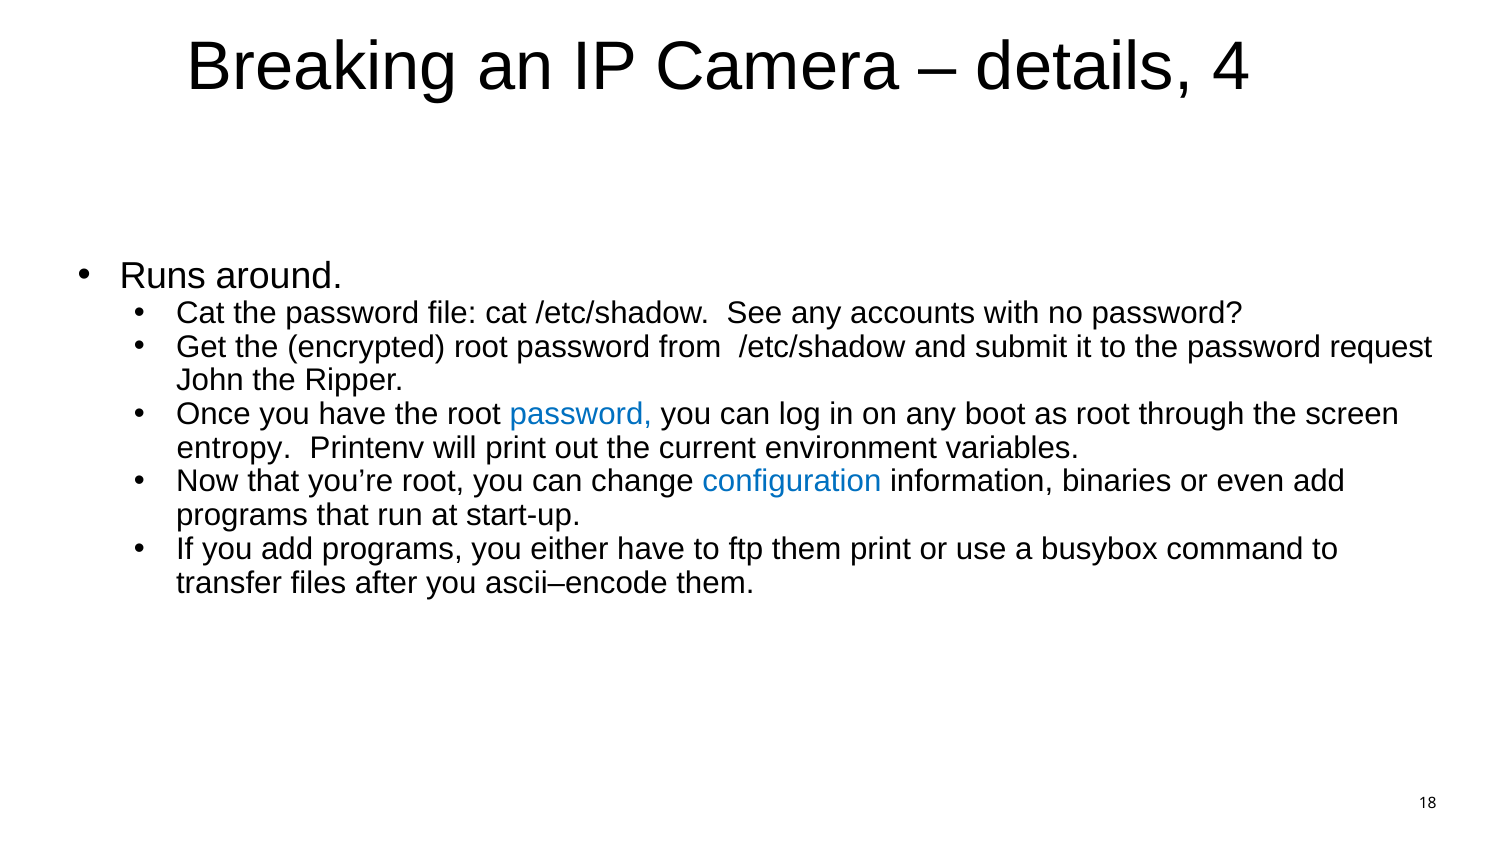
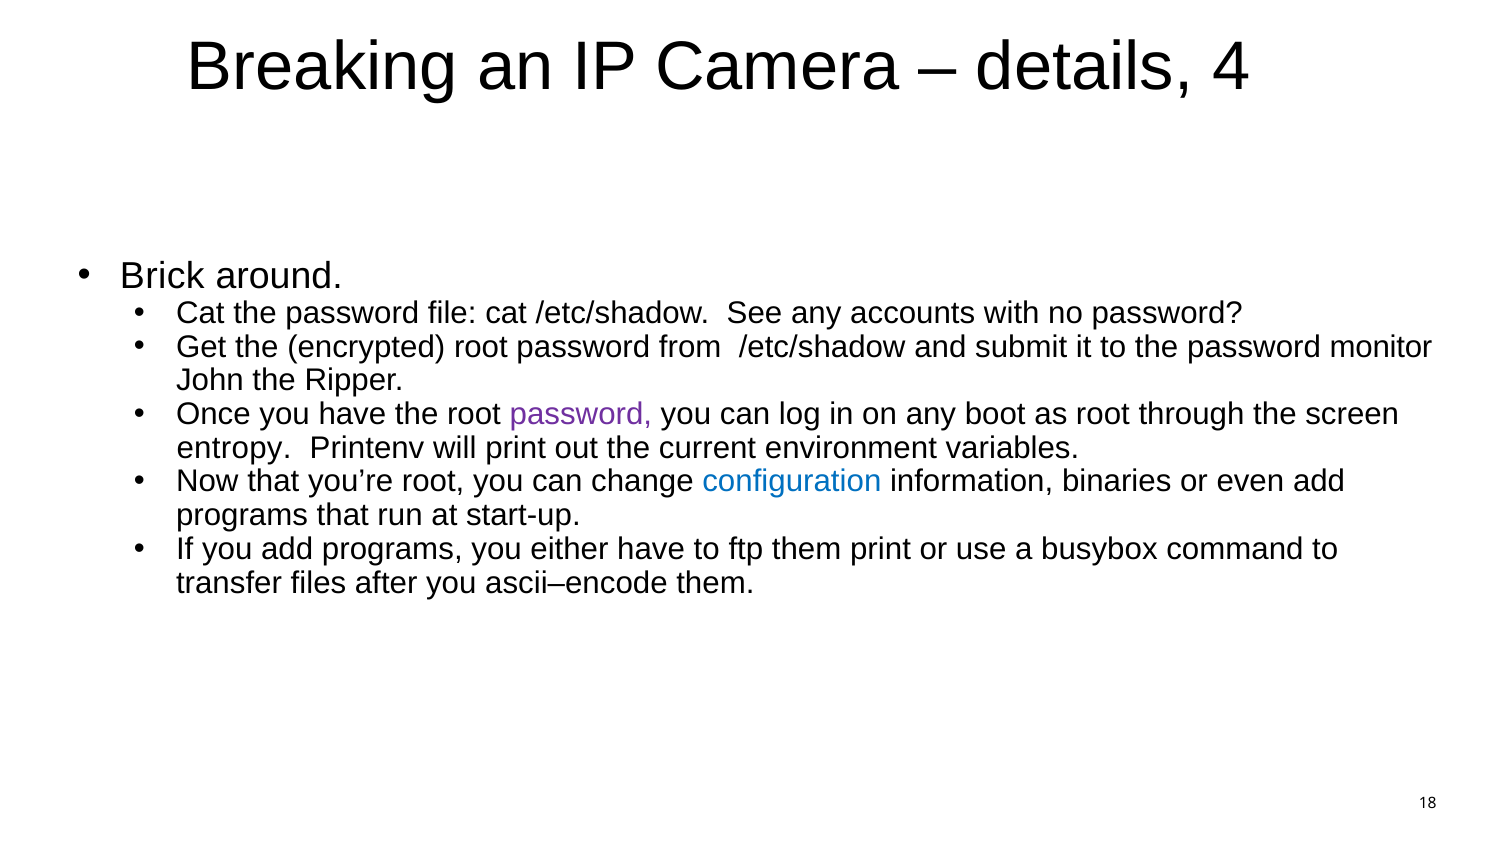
Runs: Runs -> Brick (162, 276)
request: request -> monitor (1381, 347)
password colour: blue -> purple (581, 414)
